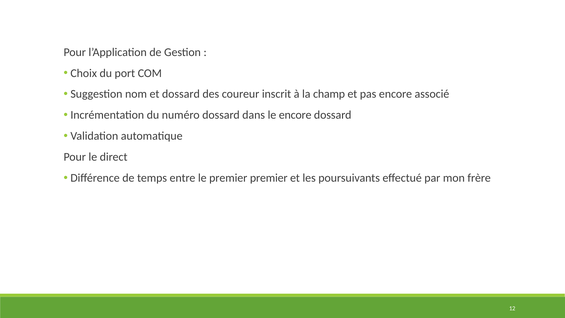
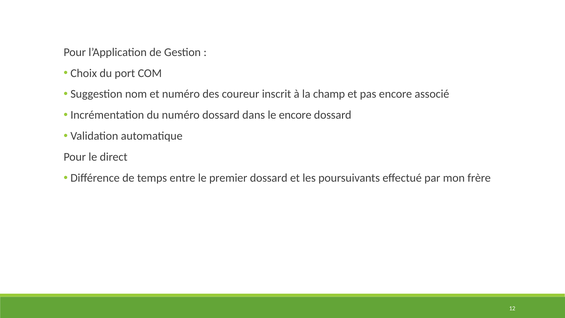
et dossard: dossard -> numéro (181, 94)
premier premier: premier -> dossard (269, 178)
